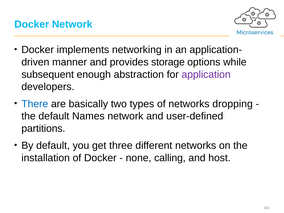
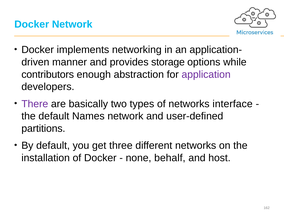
subsequent: subsequent -> contributors (48, 74)
There colour: blue -> purple (35, 104)
dropping: dropping -> interface (233, 104)
calling: calling -> behalf (170, 158)
